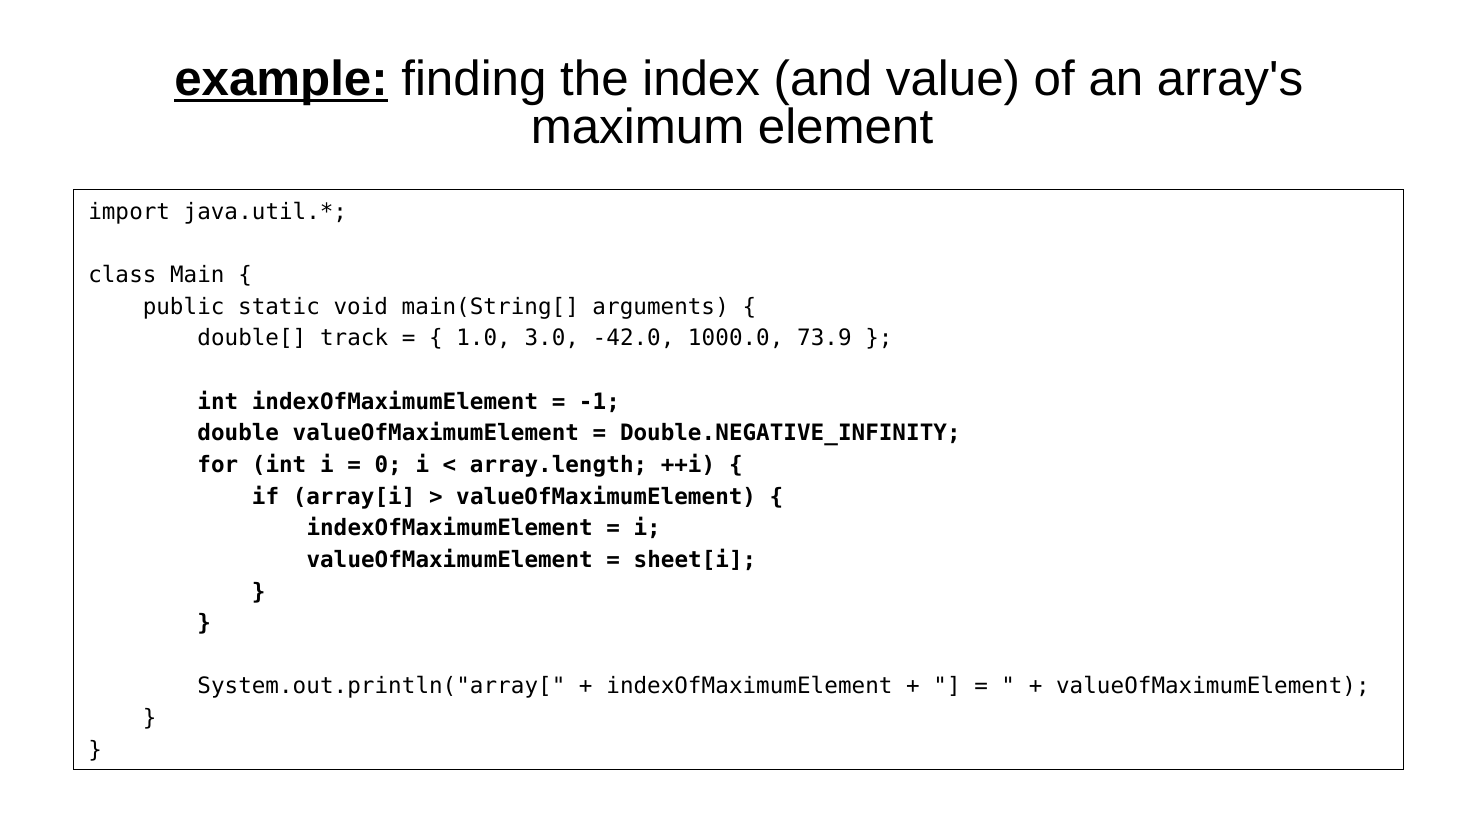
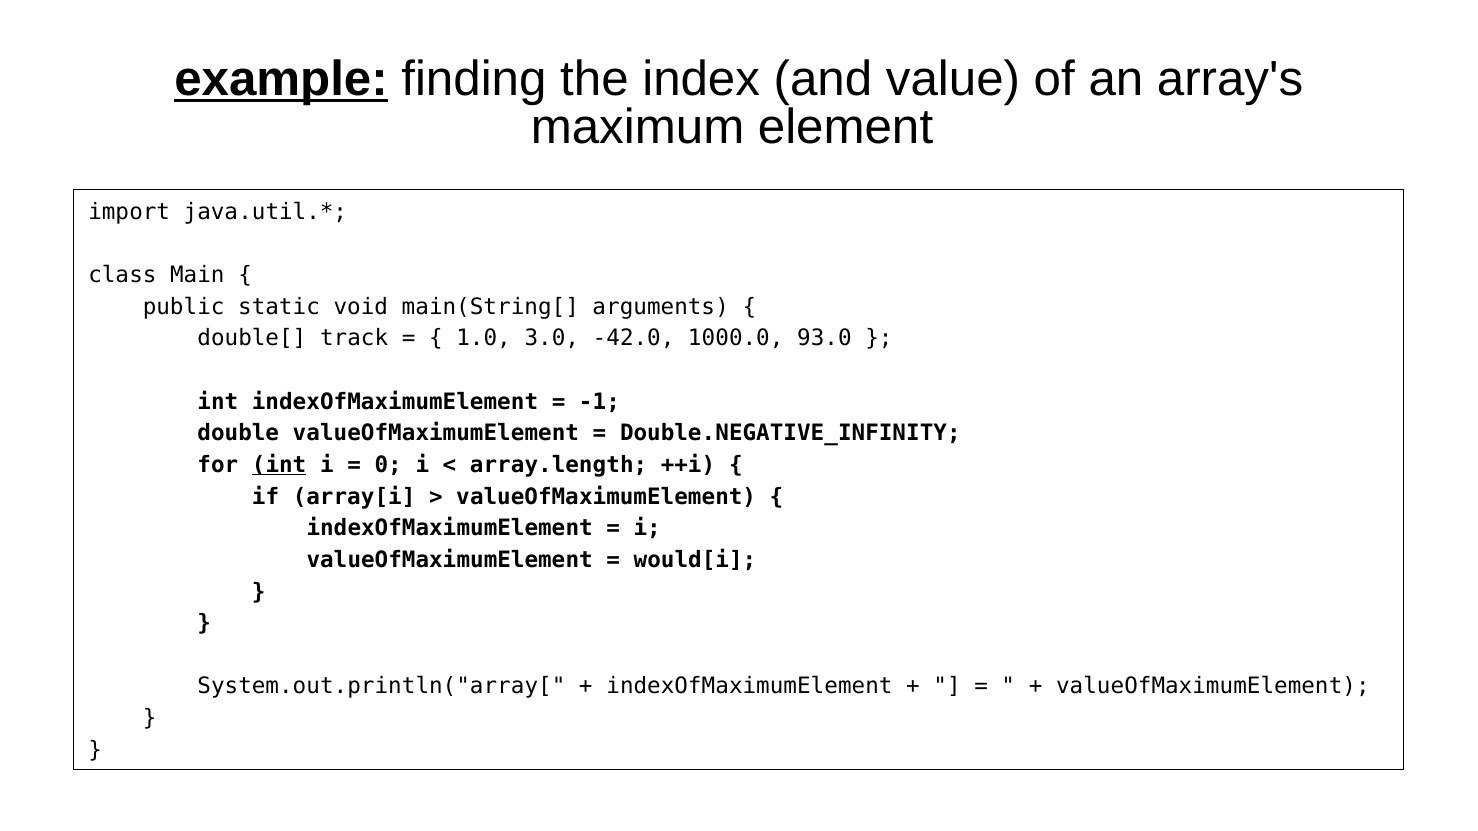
73.9: 73.9 -> 93.0 (824, 339)
int underline: none -> present (279, 465)
sheet[i: sheet[i -> would[i (695, 560)
